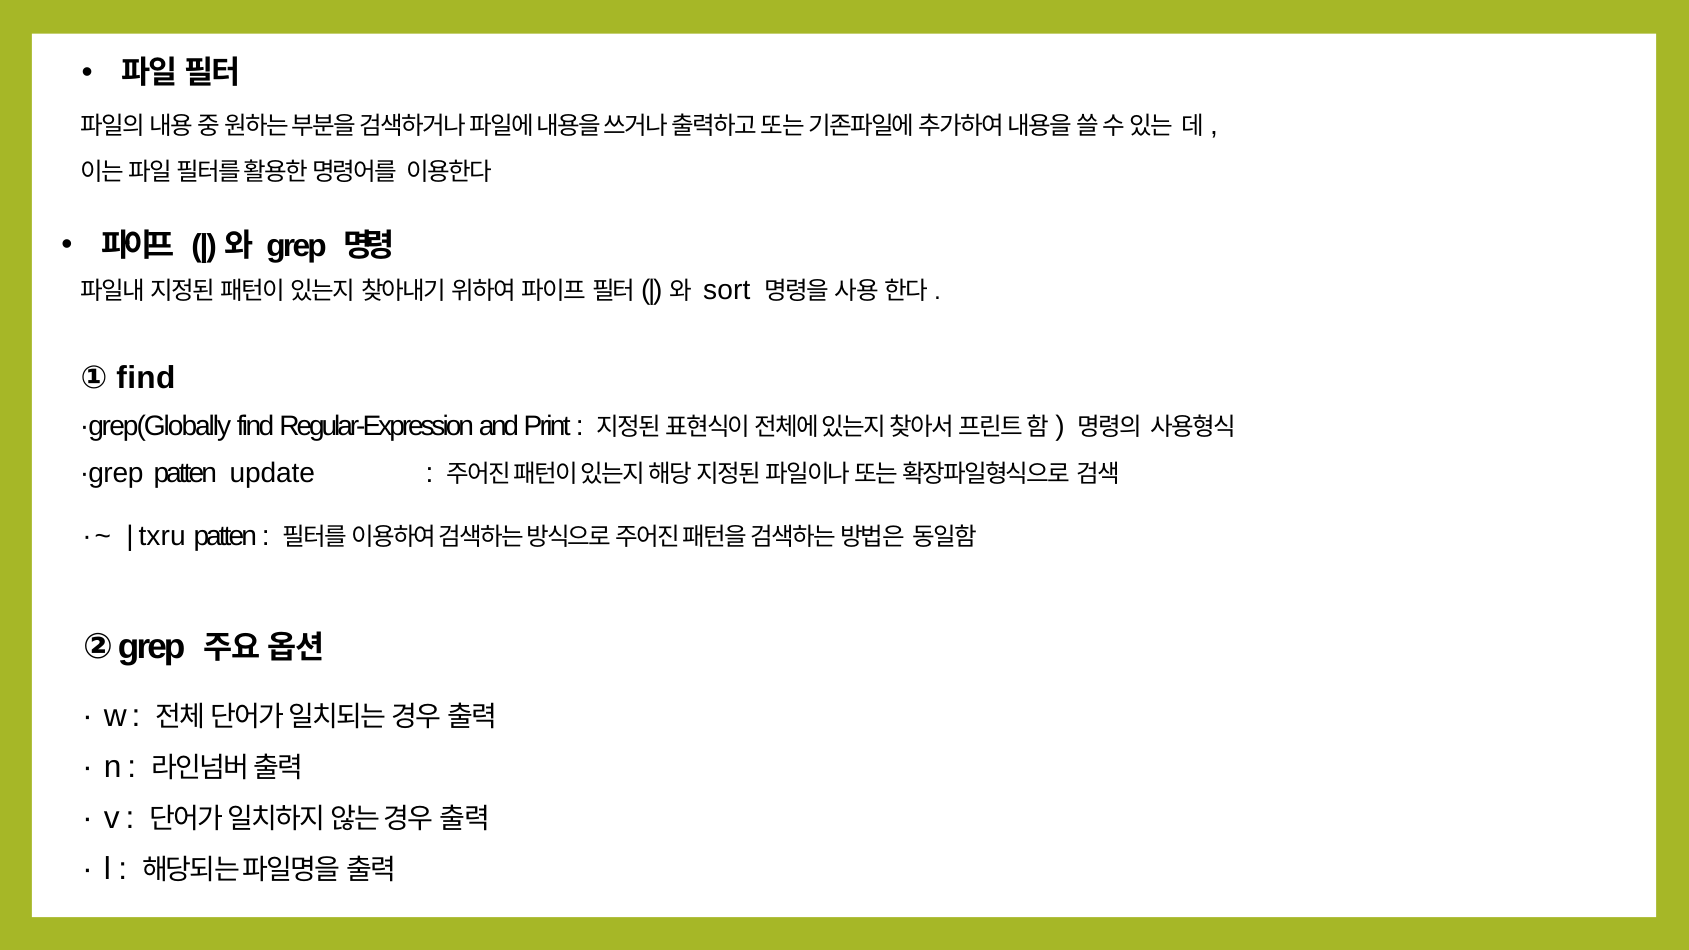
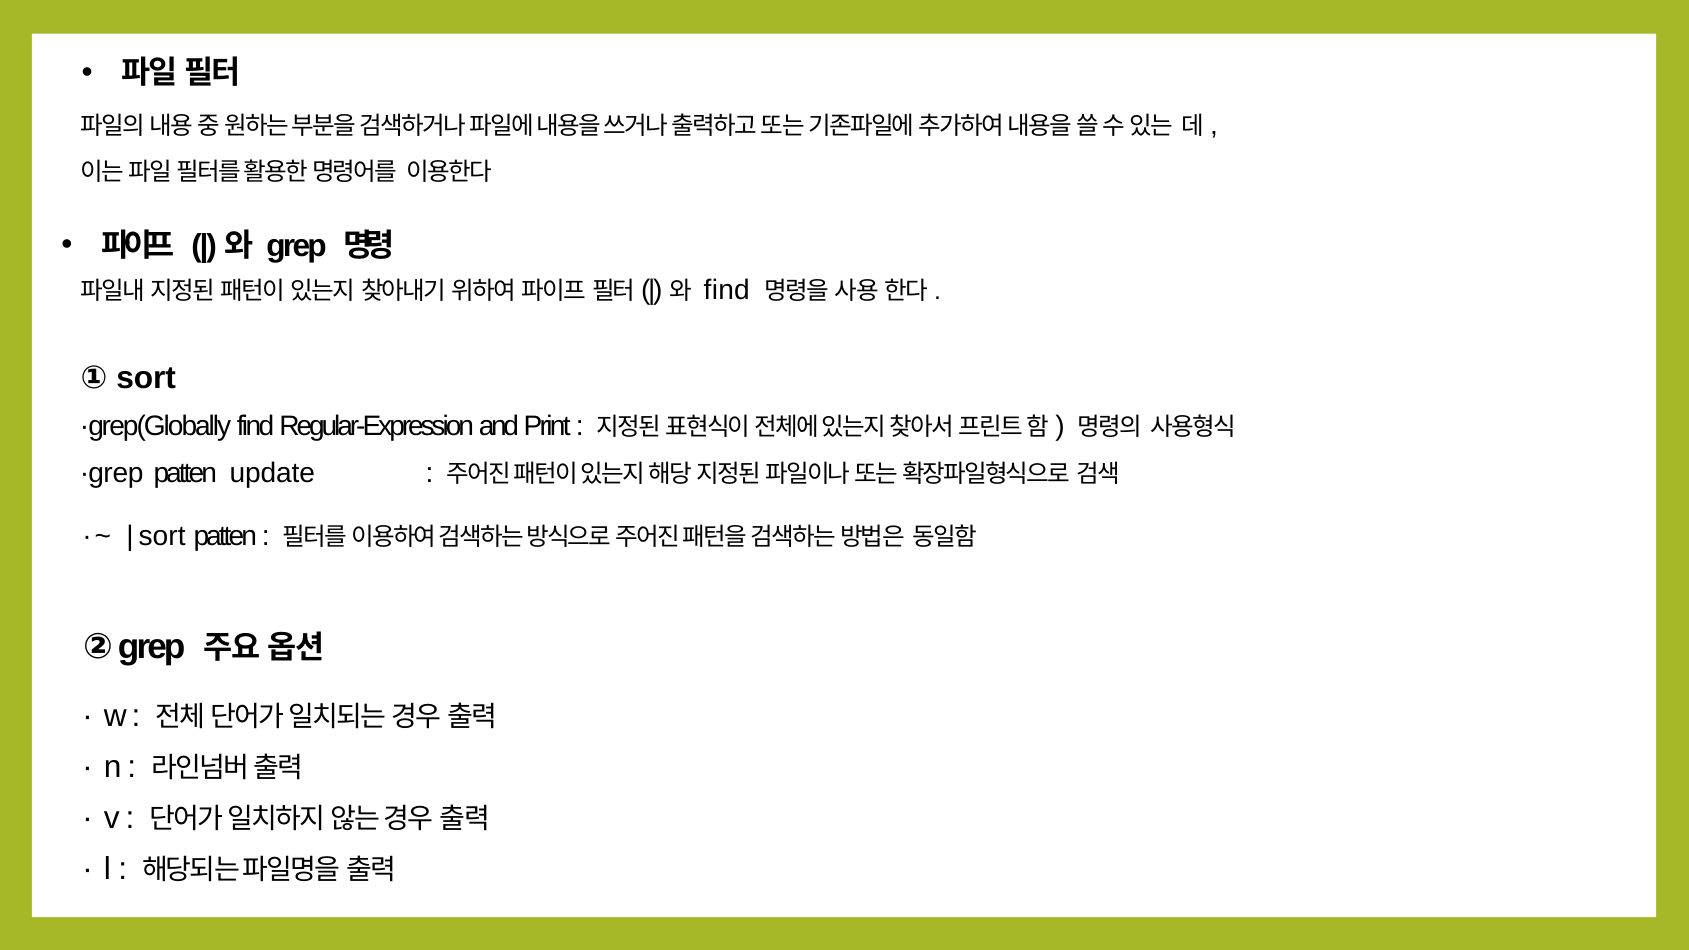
sort: sort -> find (727, 291)
① find: find -> sort (146, 378)
txru: txru -> sort (162, 536)
